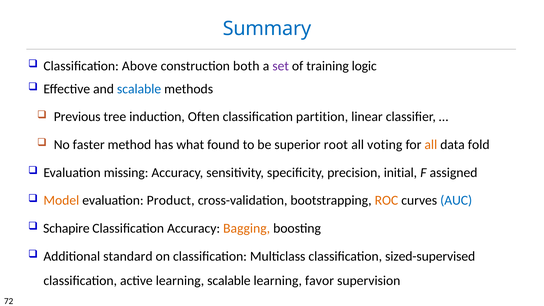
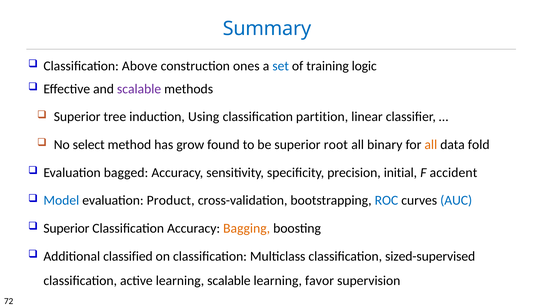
both: both -> ones (246, 66)
set colour: purple -> blue (281, 66)
scalable colour: blue -> purple (139, 89)
Previous: Previous -> Superior (77, 117)
Often: Often -> Using (204, 117)
faster: faster -> select (89, 145)
what: what -> grow (190, 145)
voting: voting -> binary (385, 145)
missing: missing -> bagged (126, 173)
assigned: assigned -> accident (453, 173)
Model colour: orange -> blue (61, 200)
ROC colour: orange -> blue (386, 200)
Schapire: Schapire -> Superior (66, 228)
standard: standard -> classified (128, 256)
